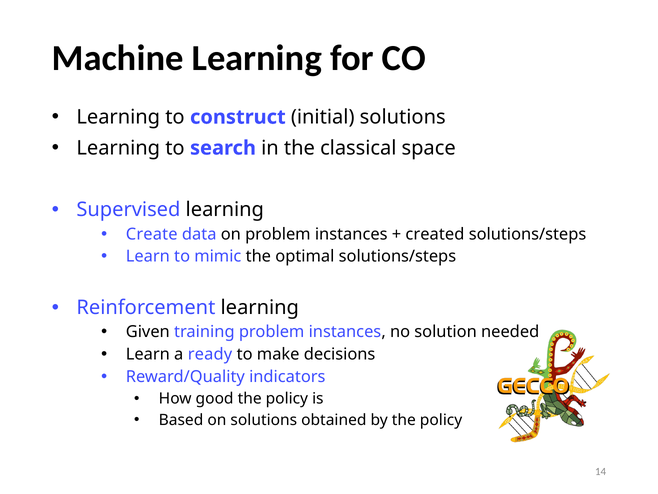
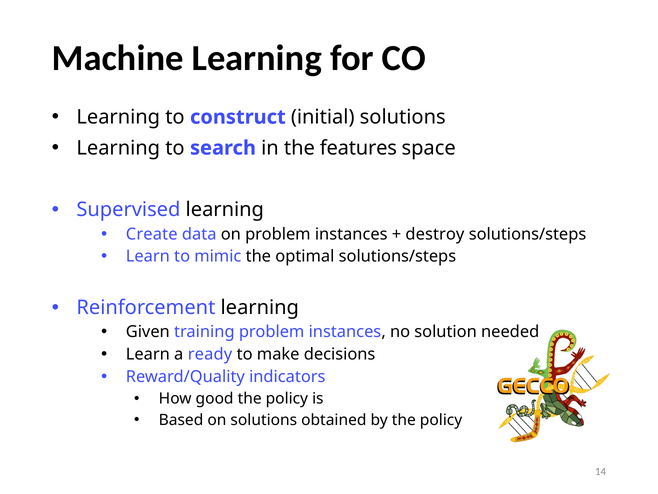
classical: classical -> features (358, 148)
created: created -> destroy (435, 234)
